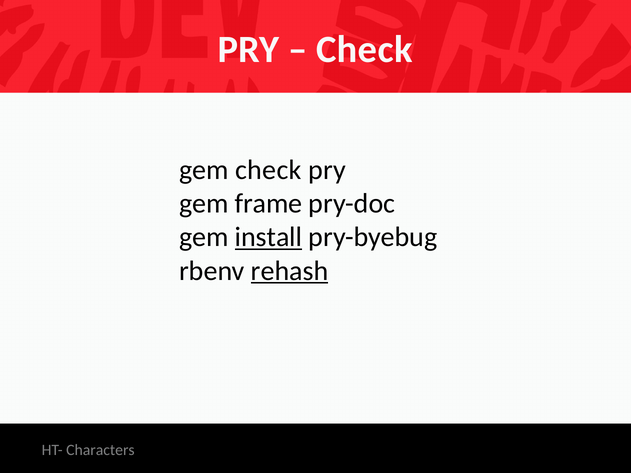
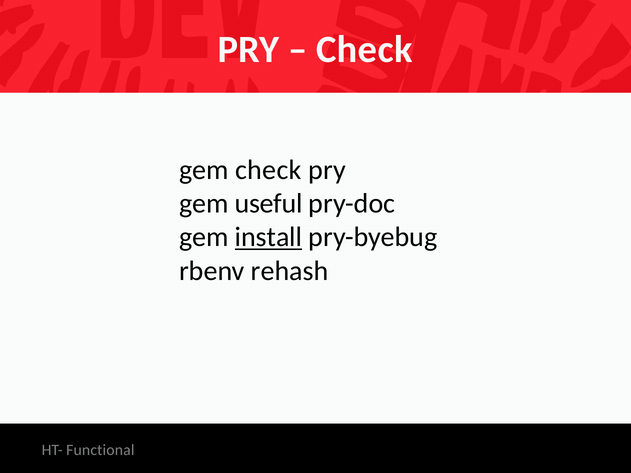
frame: frame -> useful (269, 204)
rehash underline: present -> none (290, 271)
Characters: Characters -> Functional (100, 450)
